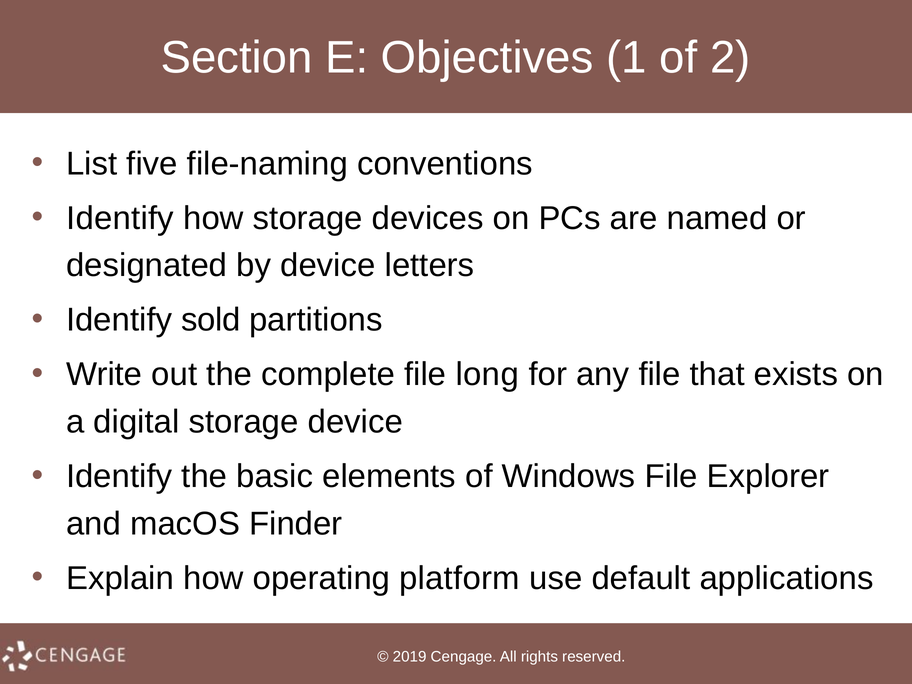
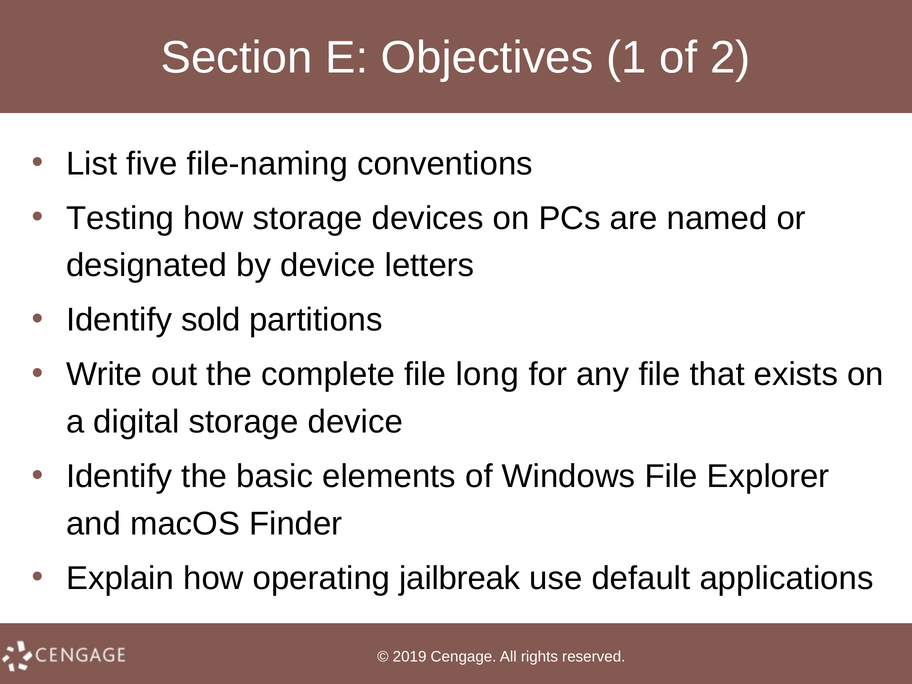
Identify: Identify -> Testing (120, 218)
platform: platform -> jailbreak (460, 578)
